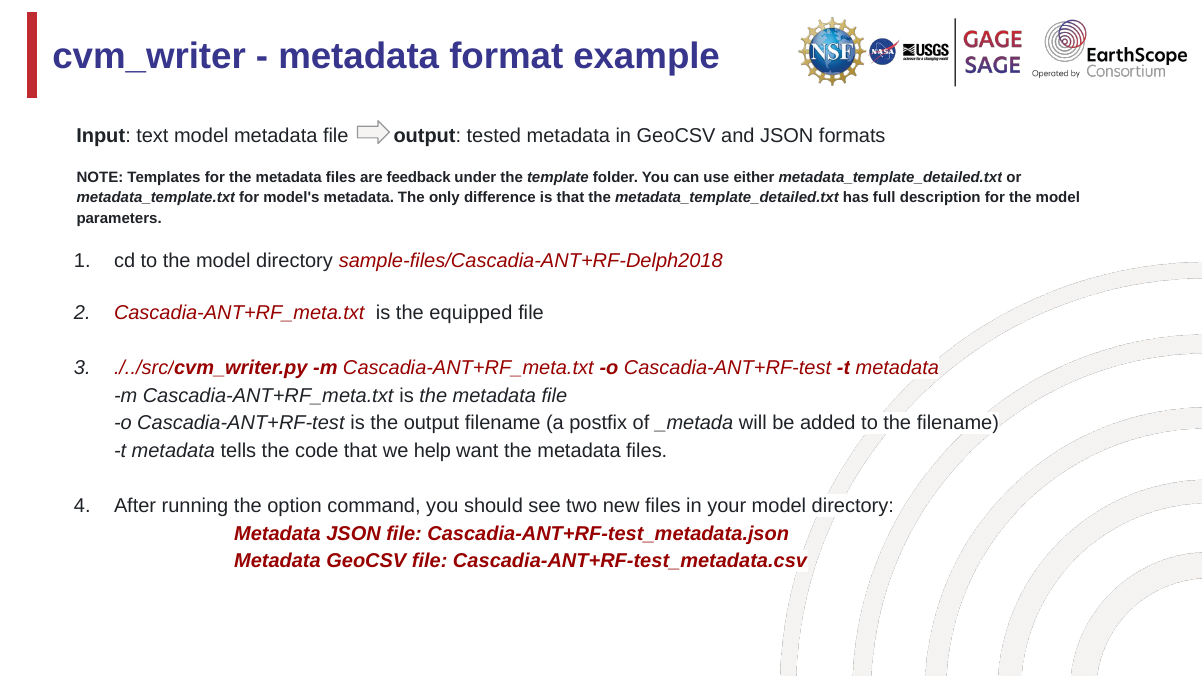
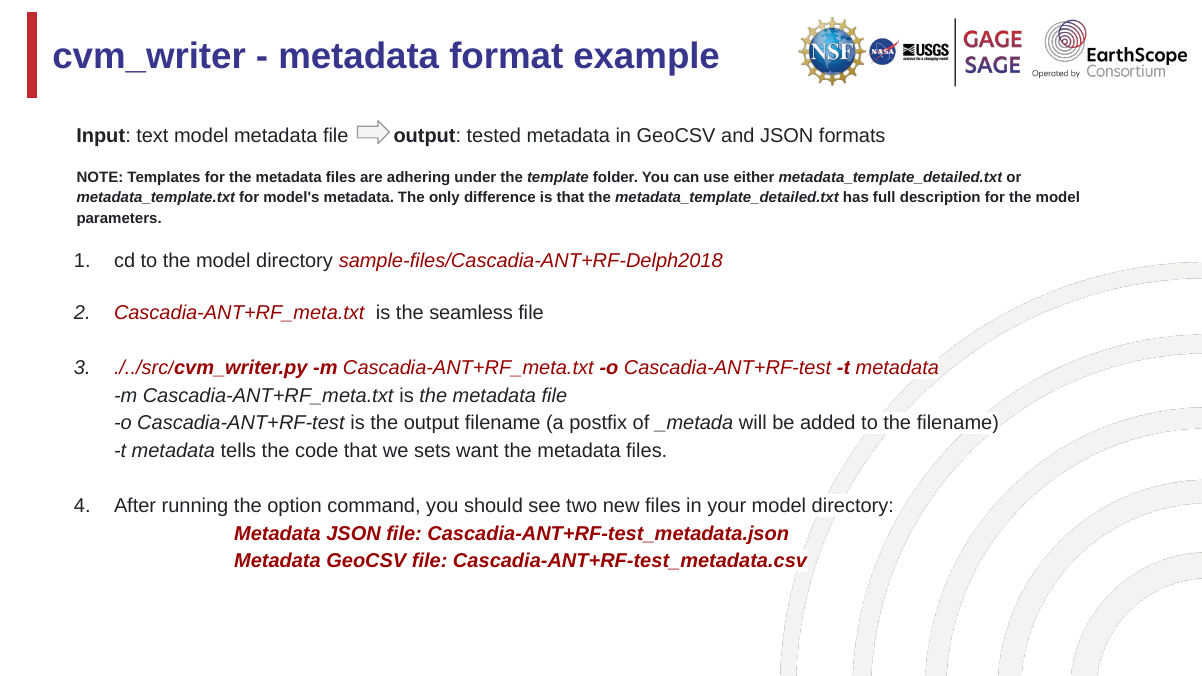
feedback: feedback -> adhering (419, 177)
equipped: equipped -> seamless (471, 313)
help: help -> sets (432, 451)
